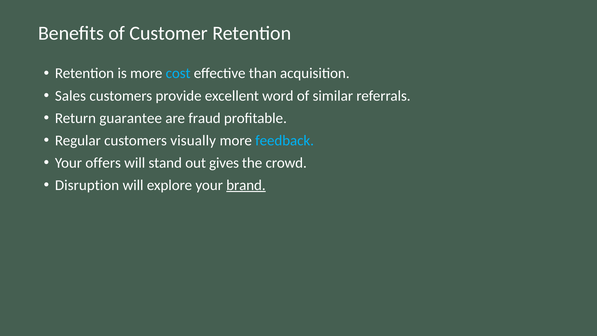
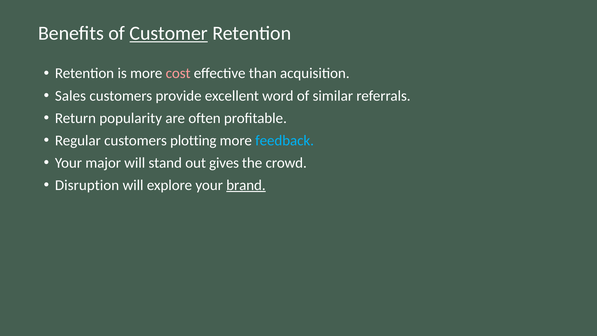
Customer underline: none -> present (169, 33)
cost colour: light blue -> pink (178, 73)
guarantee: guarantee -> popularity (131, 118)
fraud: fraud -> often (204, 118)
visually: visually -> plotting (193, 140)
offers: offers -> major (103, 163)
